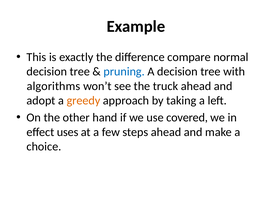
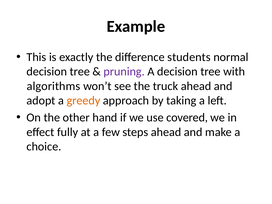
compare: compare -> students (189, 57)
pruning colour: blue -> purple (124, 72)
uses: uses -> fully (68, 132)
